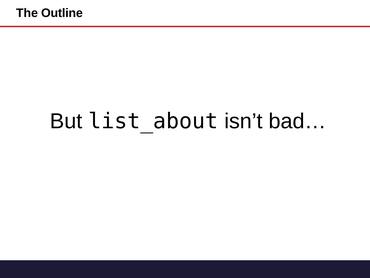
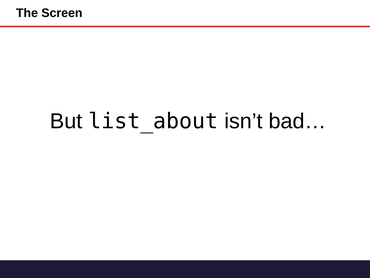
Outline: Outline -> Screen (62, 13)
